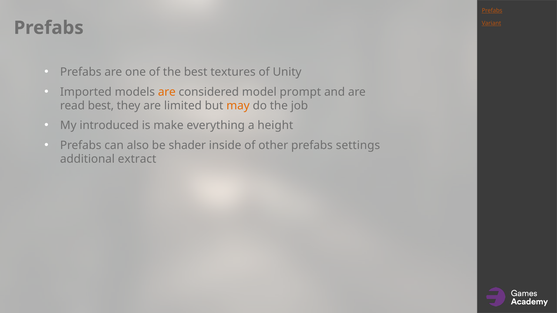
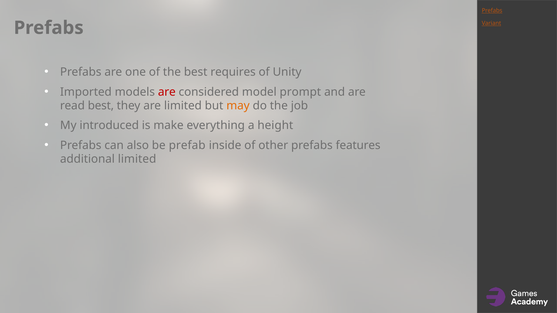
textures: textures -> requires (233, 72)
are colour: orange -> red (167, 92)
shader: shader -> prefab (187, 145)
settings: settings -> features (358, 145)
additional extract: extract -> limited (137, 159)
